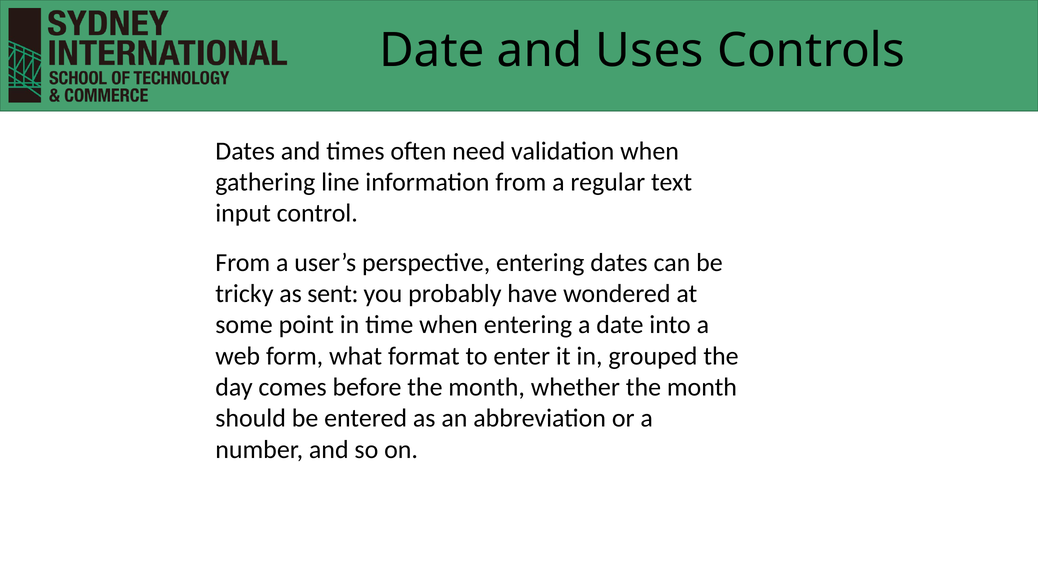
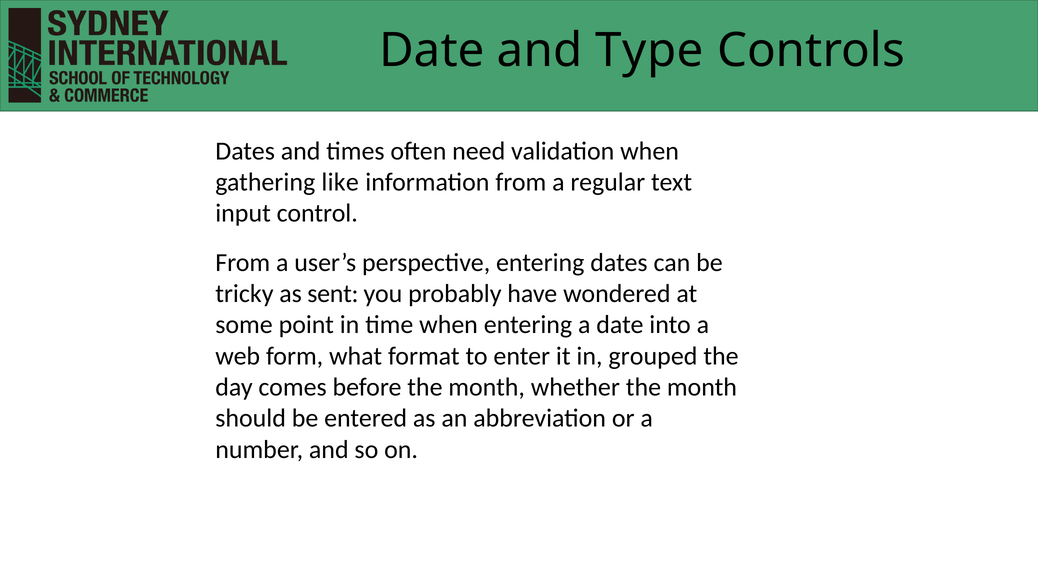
Uses: Uses -> Type (649, 51)
line: line -> like (340, 182)
